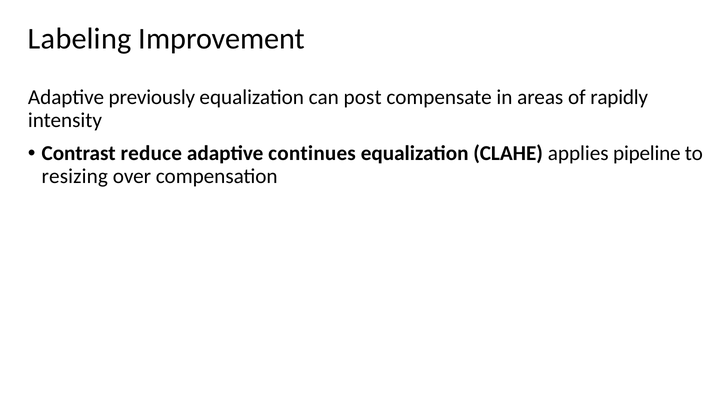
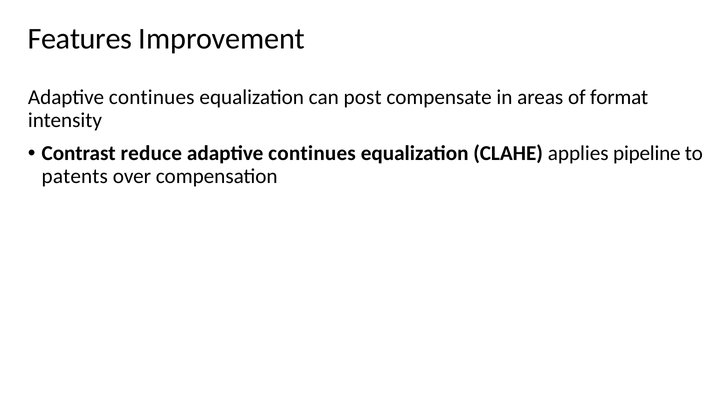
Labeling: Labeling -> Features (80, 39)
previously: previously -> continues (152, 97)
rapidly: rapidly -> format (619, 97)
resizing: resizing -> patents (75, 176)
